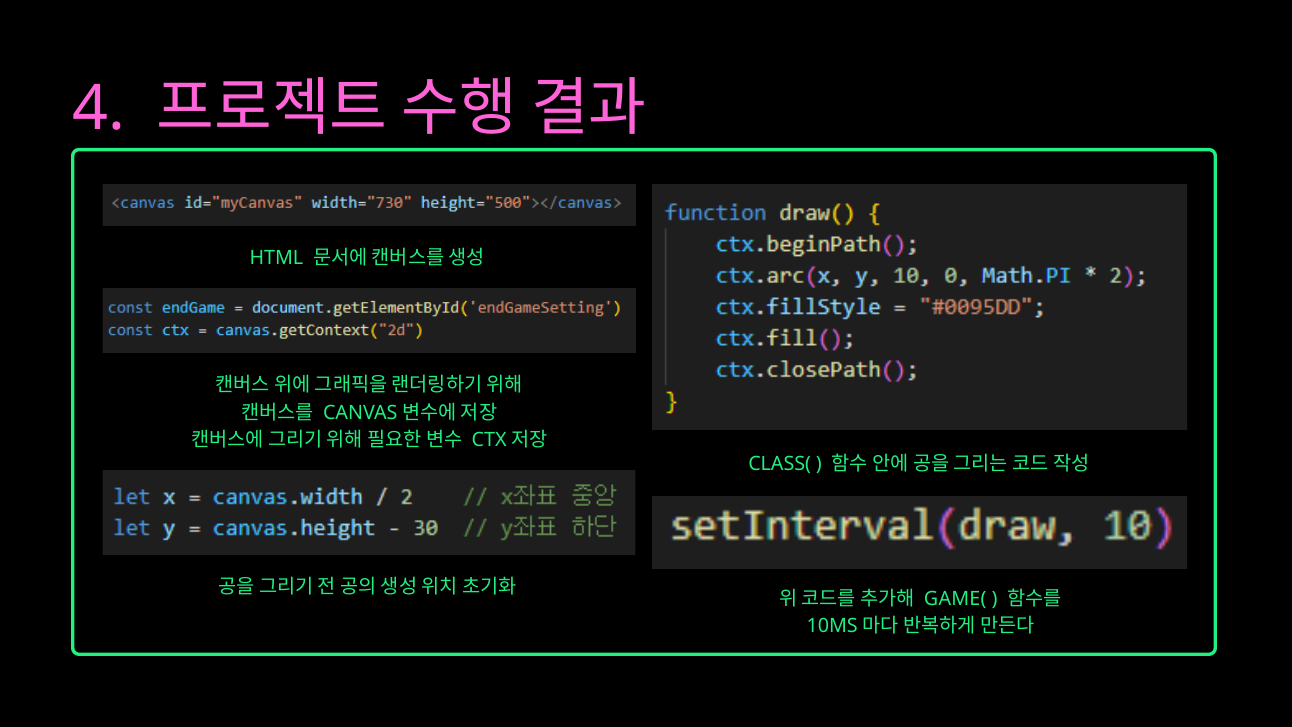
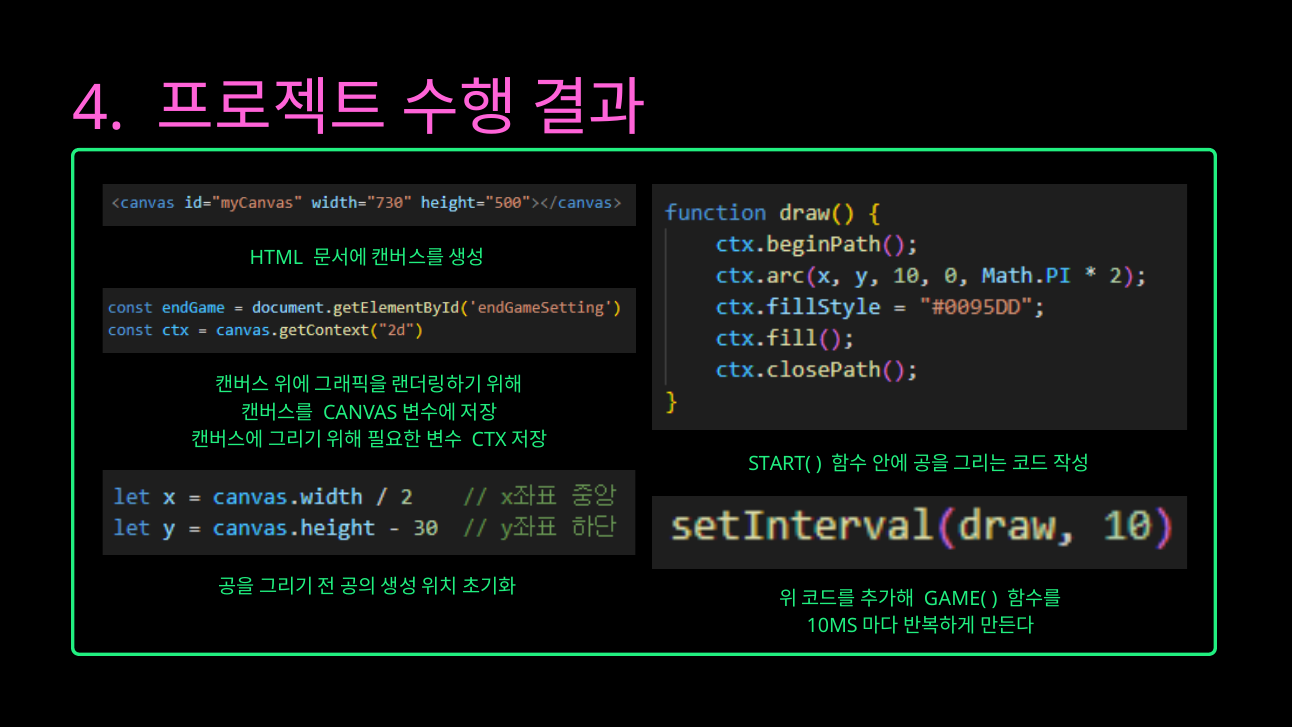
CLASS(: CLASS( -> START( (780, 464)
